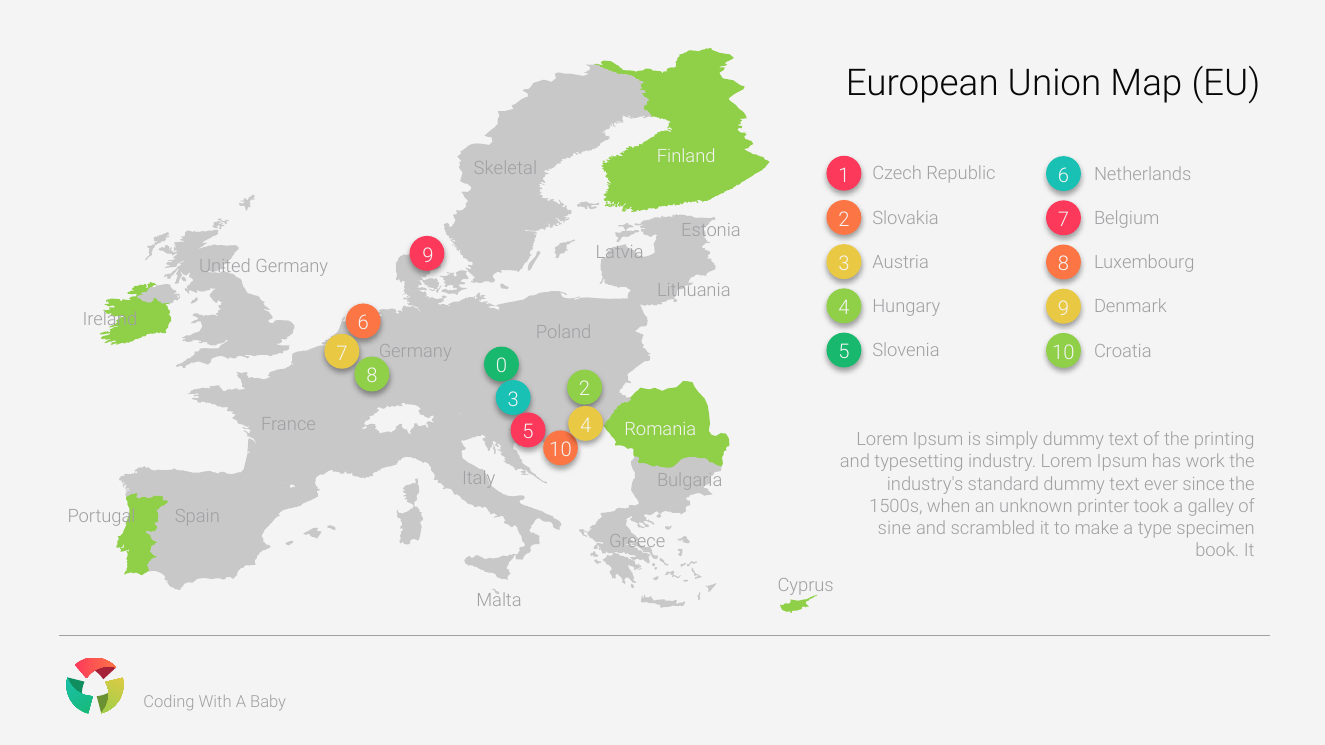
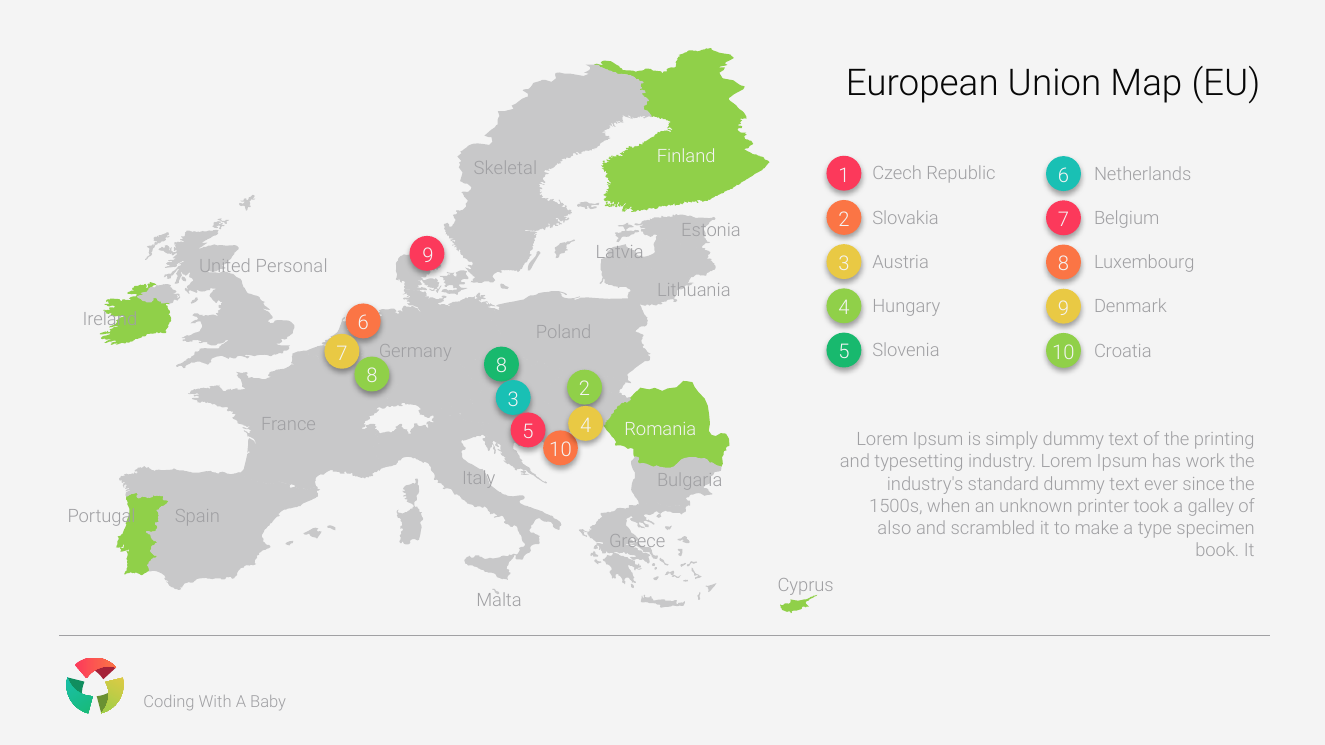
United Germany: Germany -> Personal (292, 267)
8 0: 0 -> 8 (501, 366)
sine: sine -> also (894, 528)
